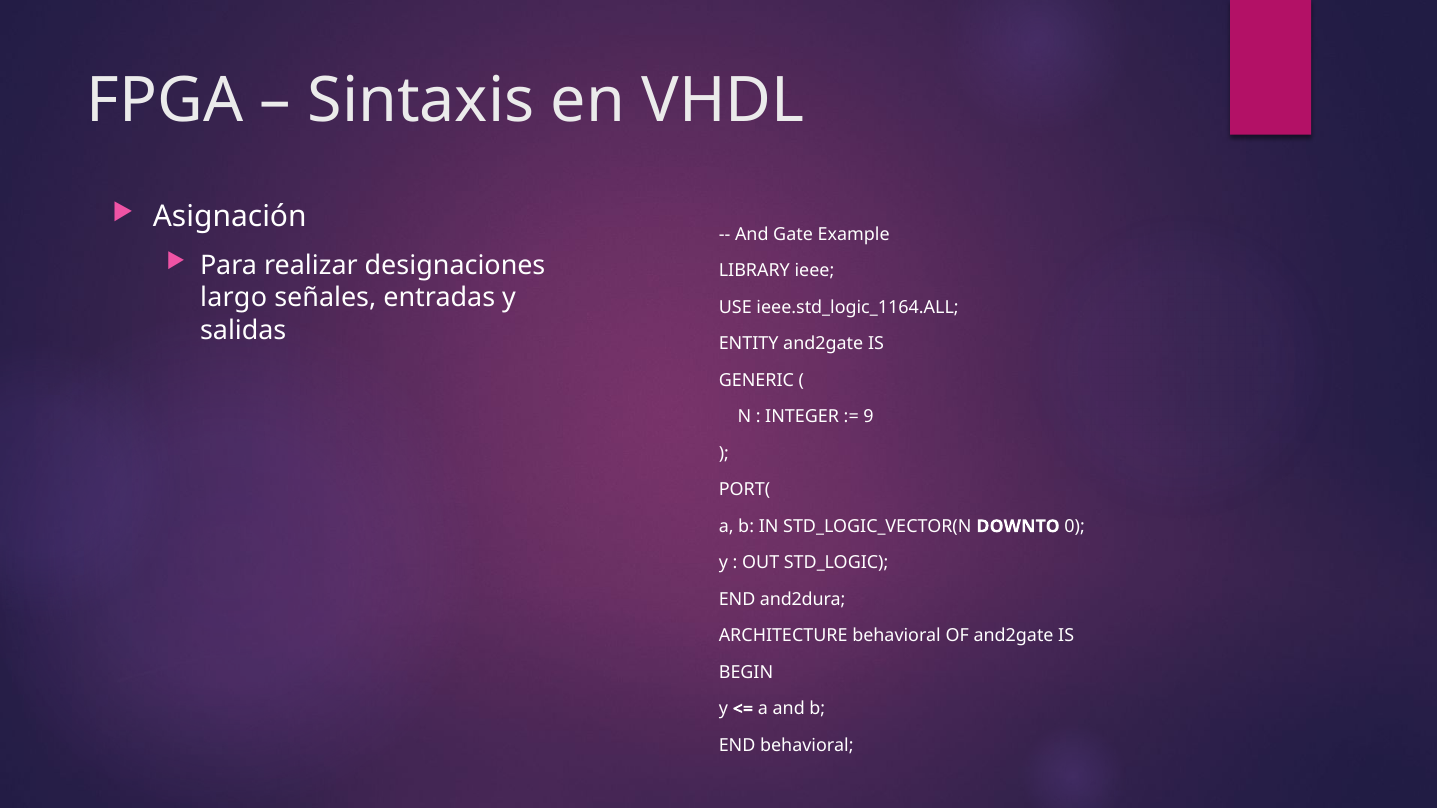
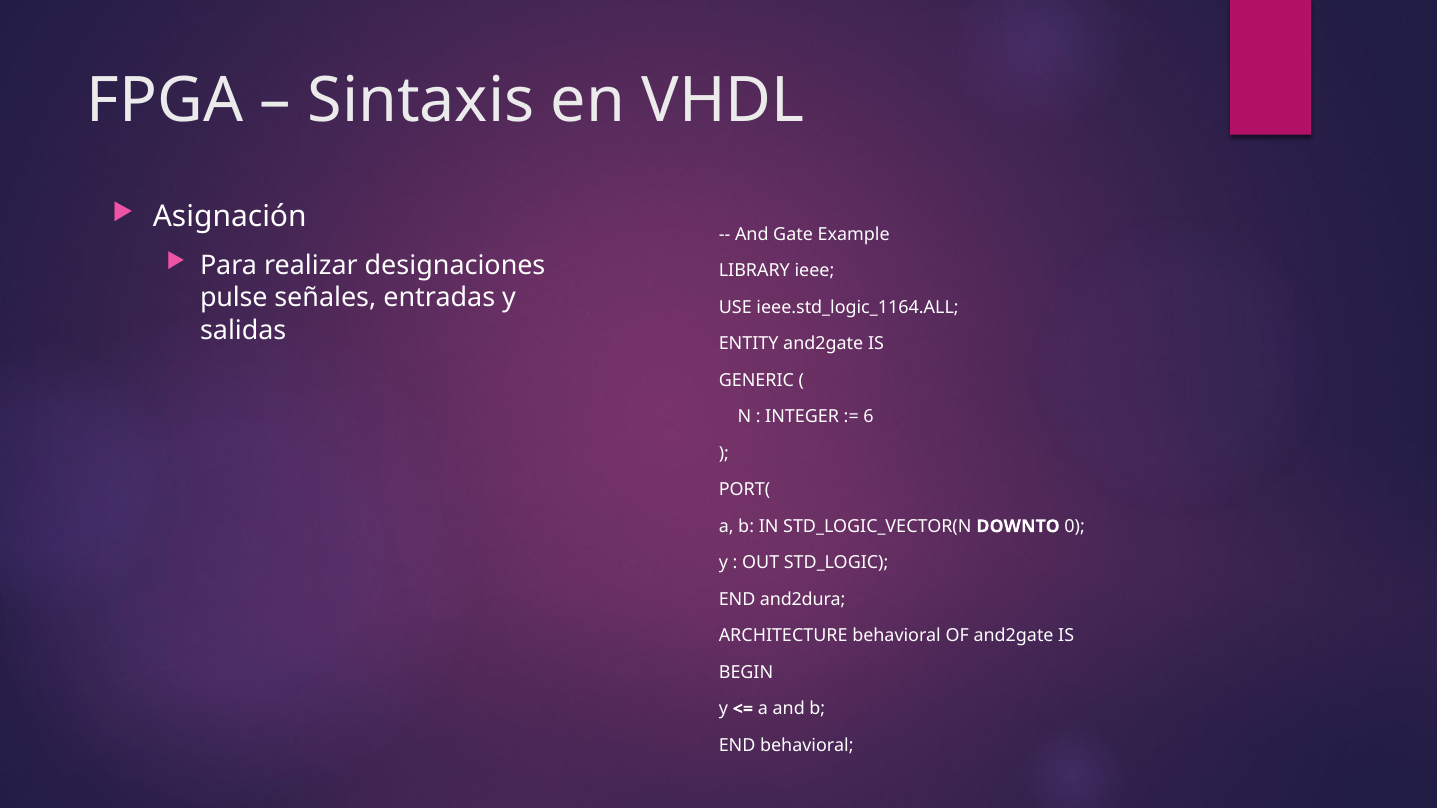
largo: largo -> pulse (234, 298)
9: 9 -> 6 (869, 417)
